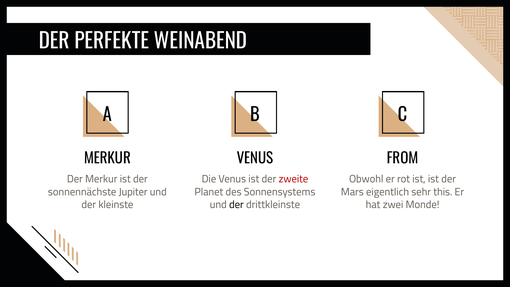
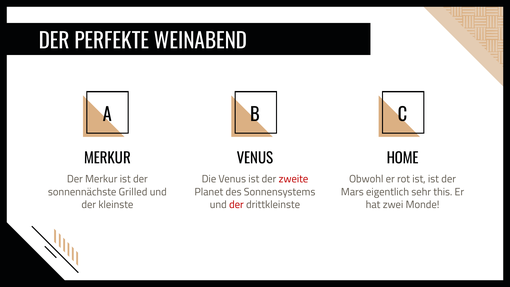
FROM: FROM -> HOME (403, 158)
Jupiter: Jupiter -> Grilled (133, 192)
der colour: black -> red (236, 205)
